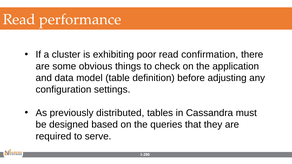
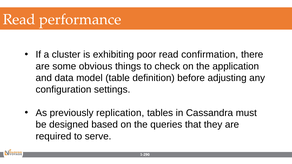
distributed: distributed -> replication (120, 113)
